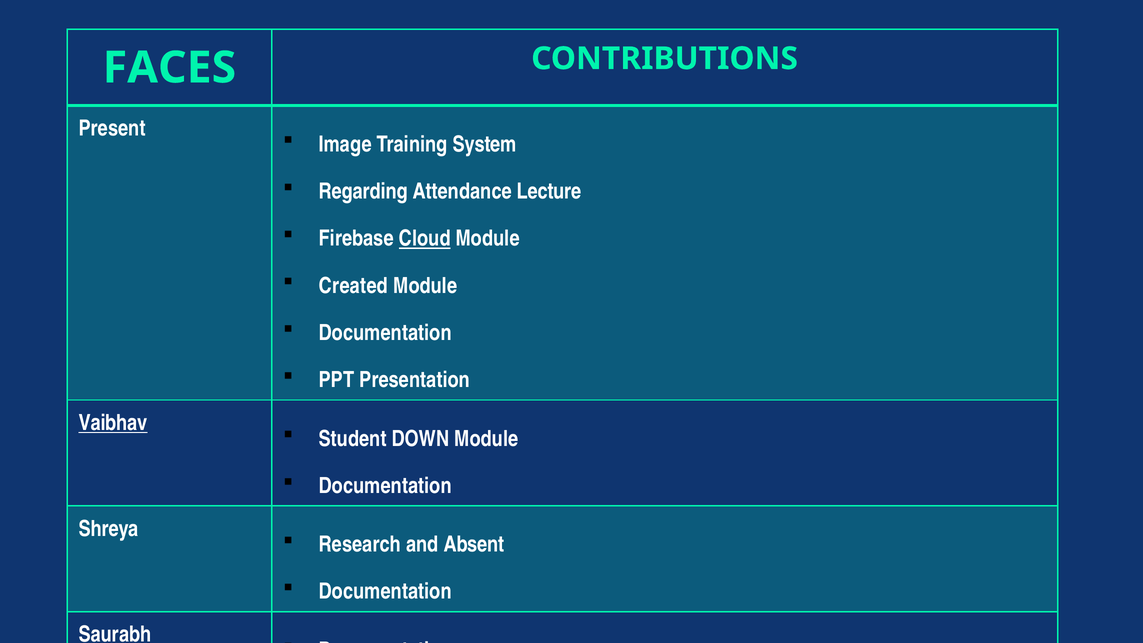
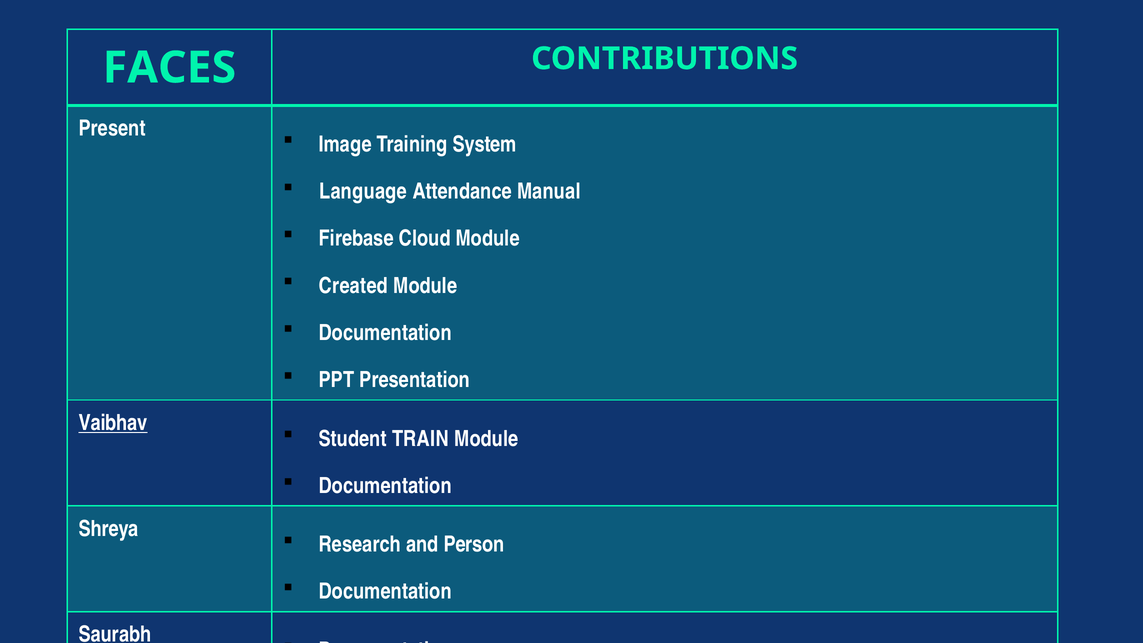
Regarding: Regarding -> Language (363, 191)
Lecture: Lecture -> Manual (549, 191)
Cloud underline: present -> none (425, 239)
DOWN: DOWN -> TRAIN (420, 439)
Absent: Absent -> Person (474, 544)
